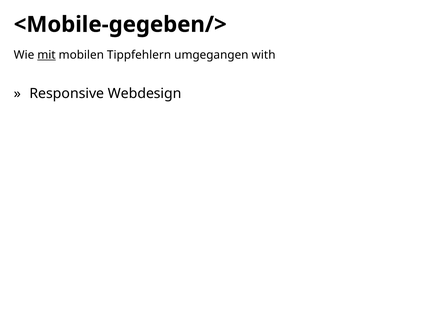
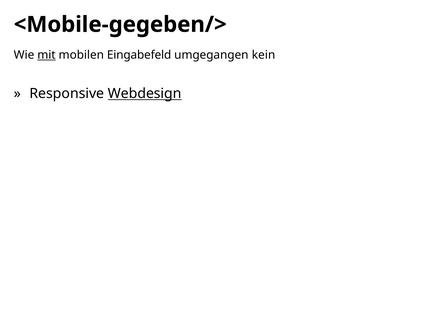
Tippfehlern: Tippfehlern -> Eingabefeld (139, 55)
with: with -> kein (264, 55)
Webdesign underline: none -> present (145, 94)
